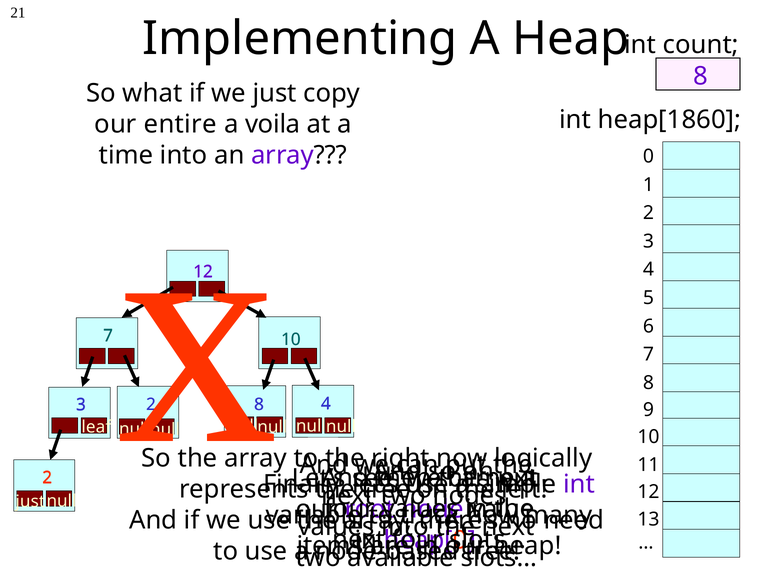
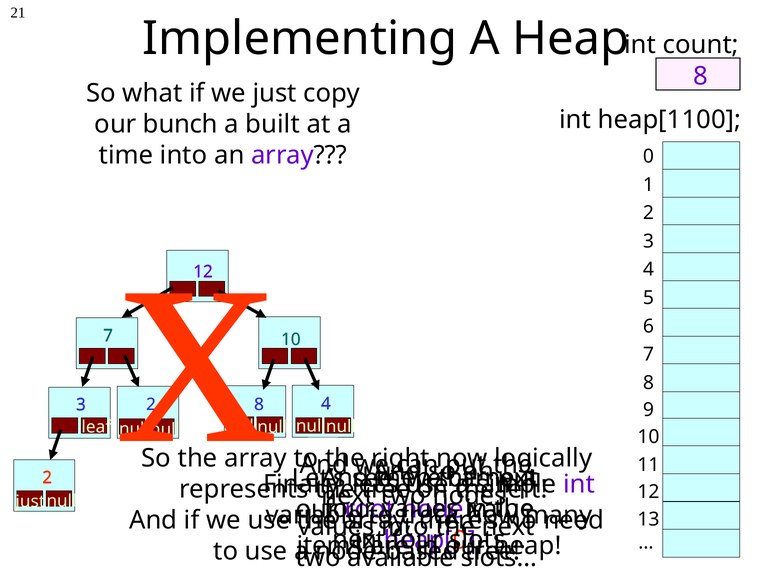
heap[1860: heap[1860 -> heap[1100 (669, 120)
entire: entire -> bunch (180, 124)
voila: voila -> built (273, 124)
